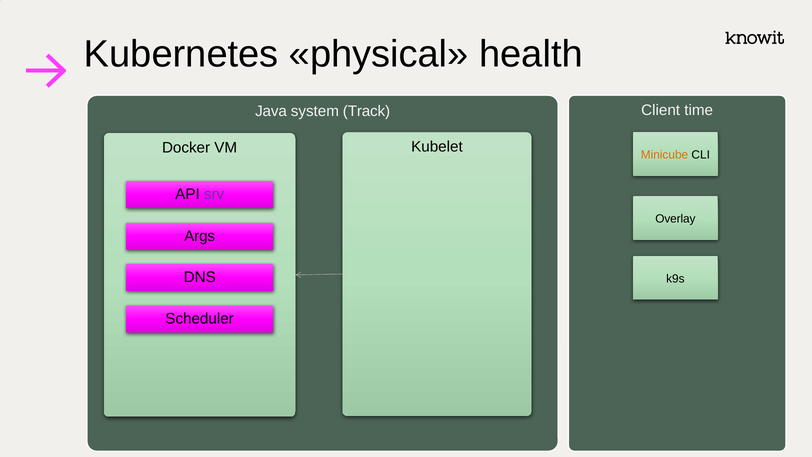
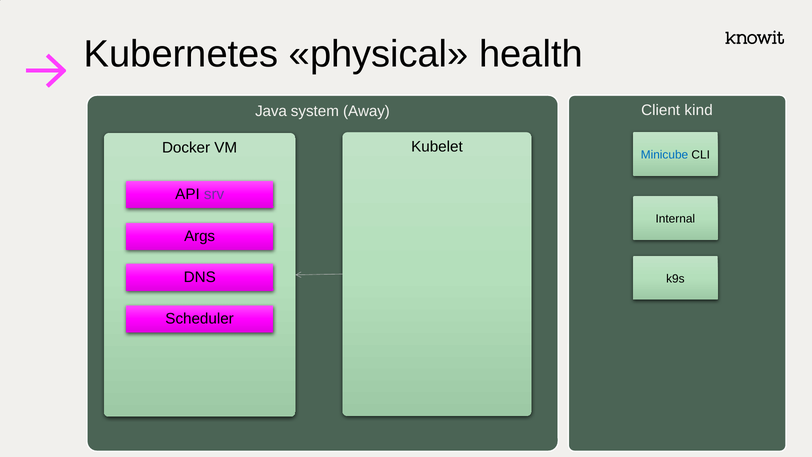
Track: Track -> Away (366, 111)
time: time -> kind (699, 110)
Minicube colour: orange -> blue (664, 155)
Overlay: Overlay -> Internal (675, 219)
